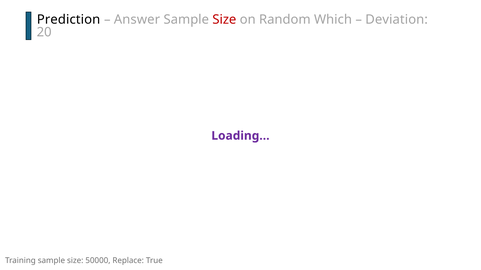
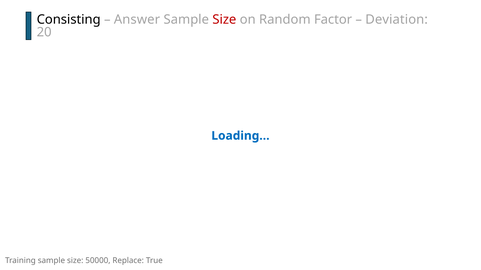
Prediction: Prediction -> Consisting (69, 20)
Which: Which -> Factor (333, 20)
Loading… colour: purple -> blue (240, 136)
